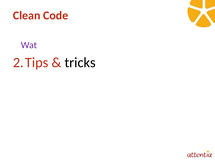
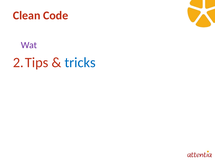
tricks colour: black -> blue (80, 63)
